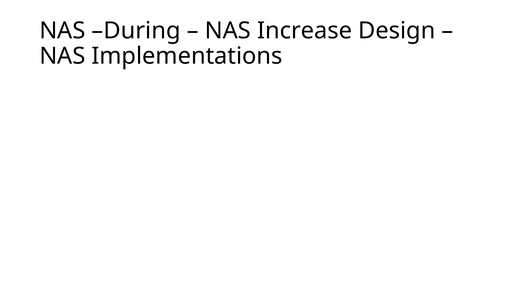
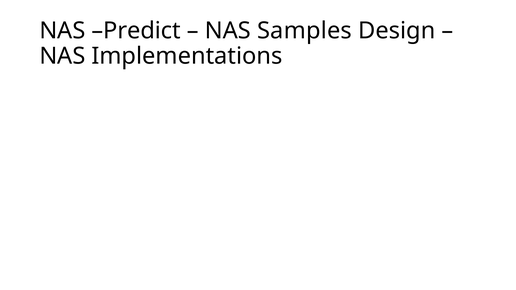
During: During -> Predict (136, 31)
Increase: Increase -> Samples (304, 31)
